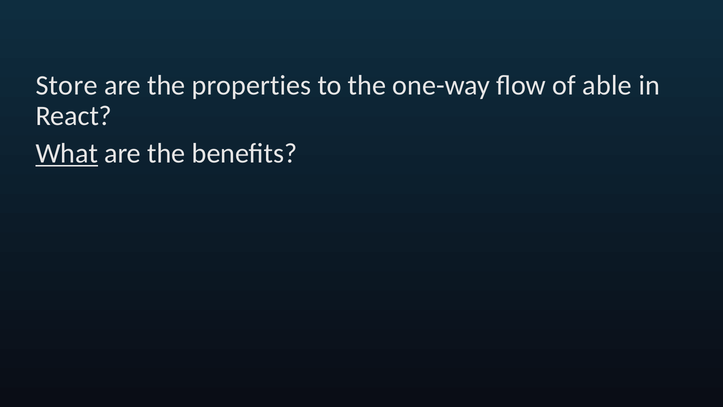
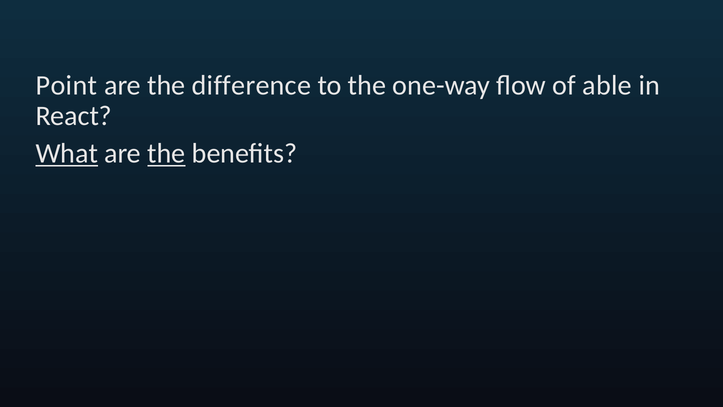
Store: Store -> Point (67, 85)
properties: properties -> difference (251, 85)
the underline: none -> present (166, 154)
